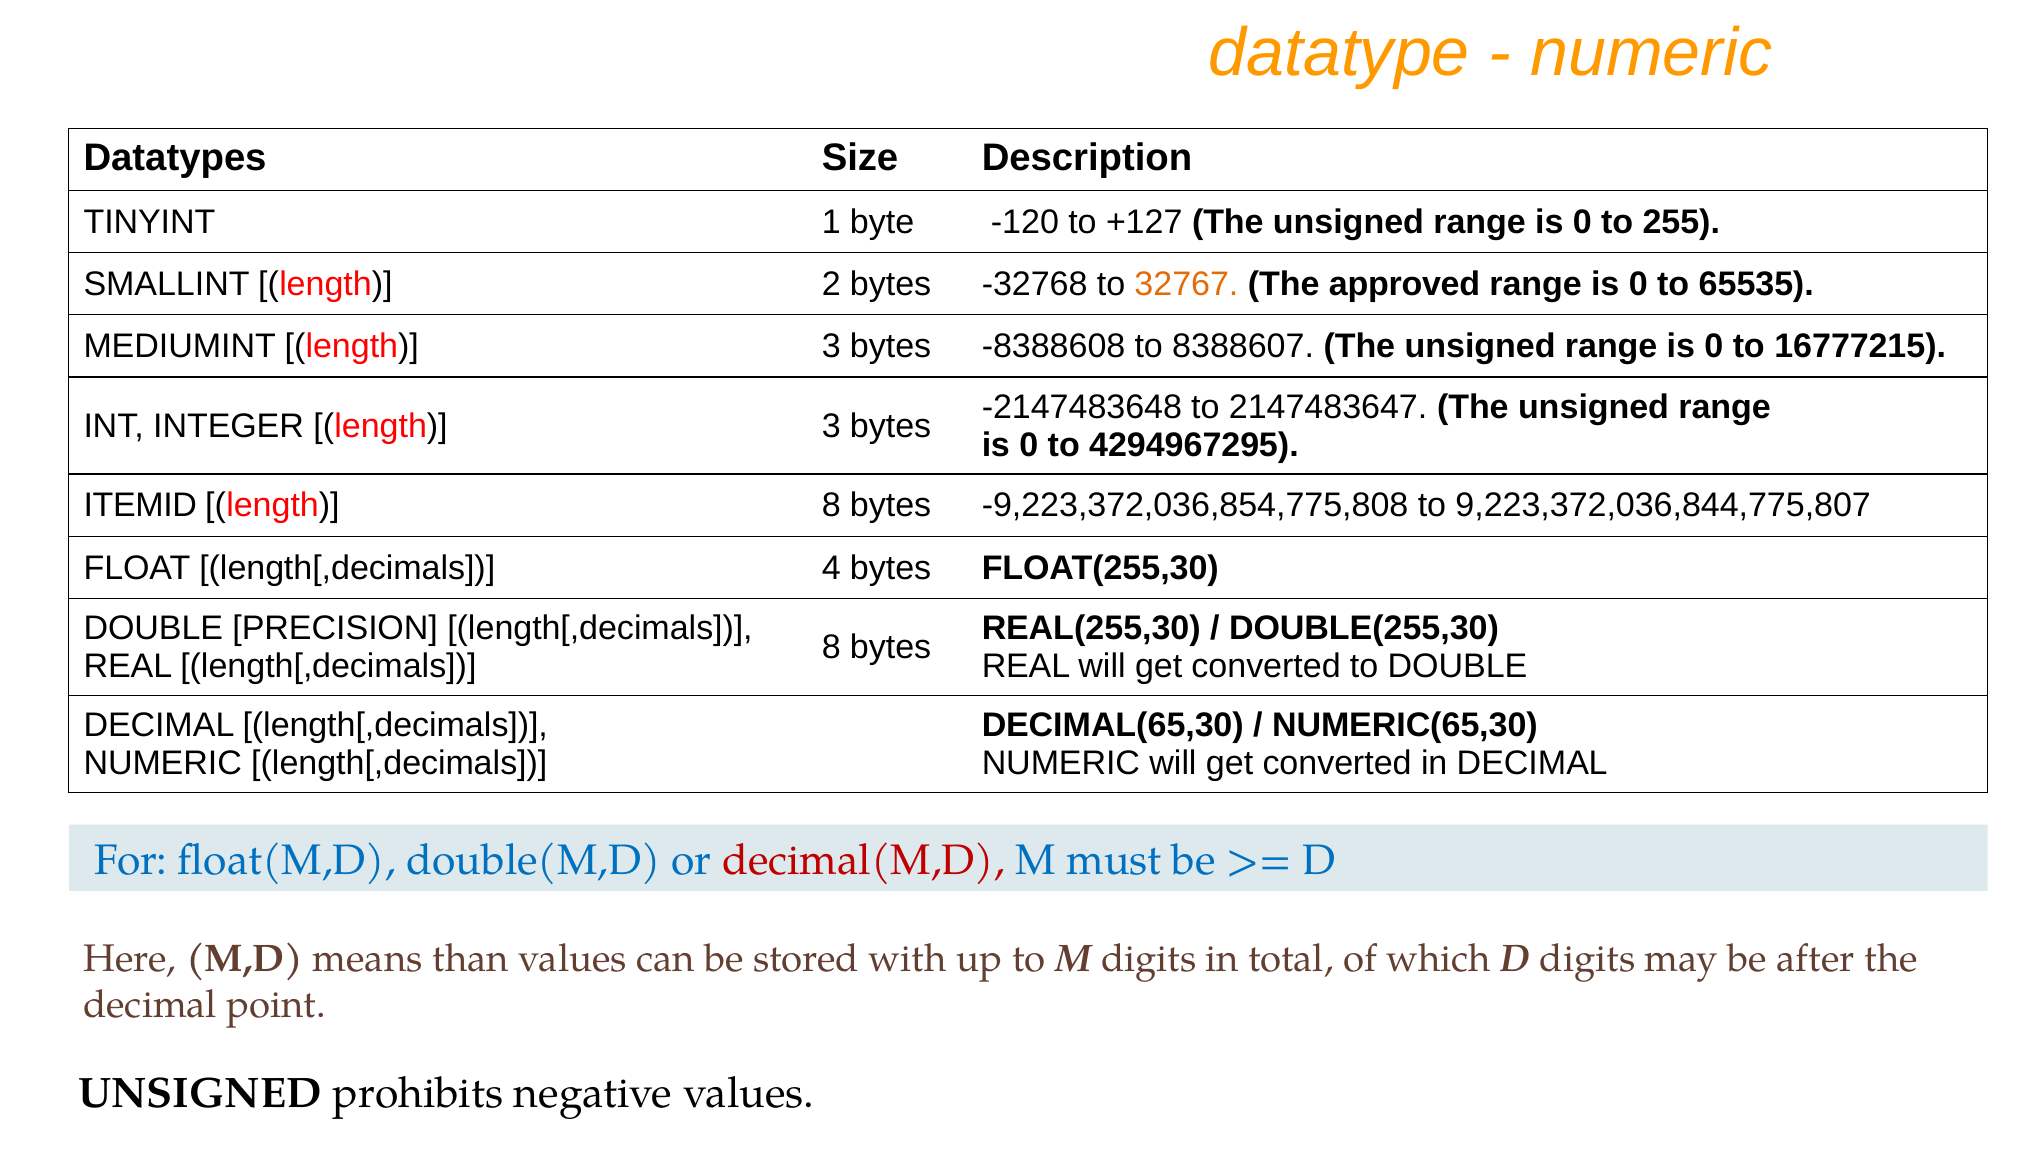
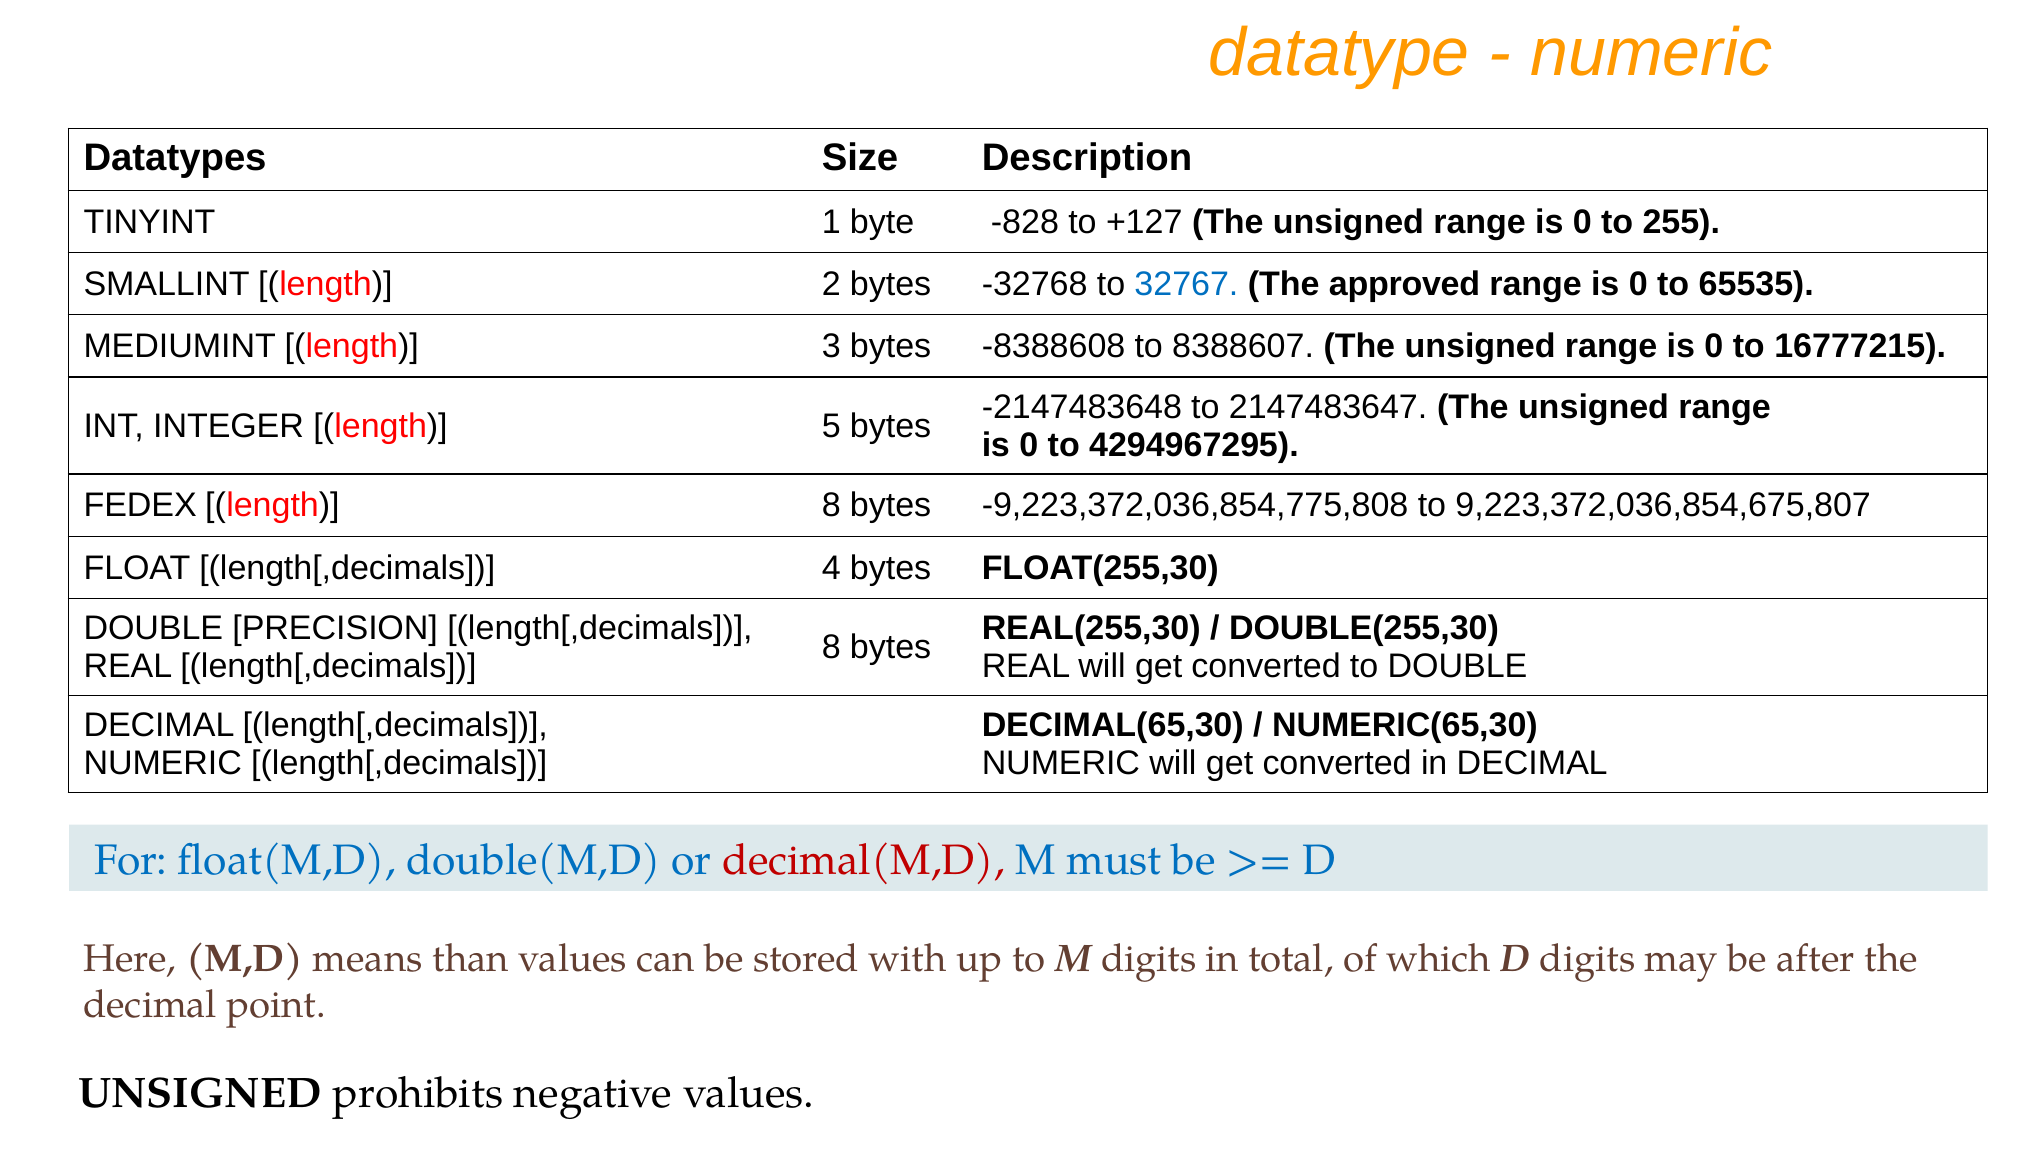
-120: -120 -> -828 (1025, 222)
32767 colour: orange -> blue (1186, 284)
INTEGER length 3: 3 -> 5 (831, 426)
ITEMID: ITEMID -> FEDEX (140, 506)
9,223,372,036,844,775,807: 9,223,372,036,844,775,807 -> 9,223,372,036,854,675,807 (1663, 506)
